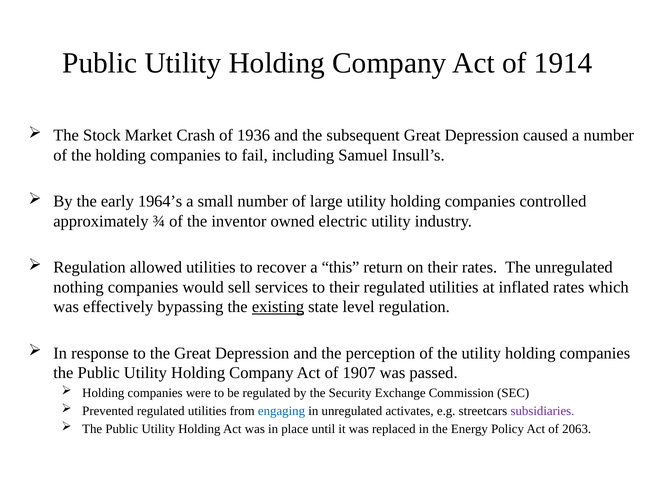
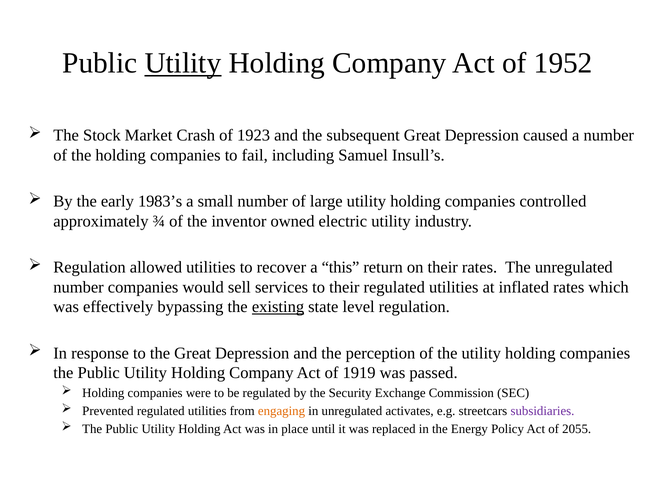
Utility underline: none -> present (183, 63)
1914: 1914 -> 1952 (563, 63)
1936: 1936 -> 1923 (254, 135)
1964’s: 1964’s -> 1983’s (160, 202)
nothing: nothing -> number (79, 288)
1907: 1907 -> 1919 (359, 373)
engaging colour: blue -> orange (282, 411)
2063: 2063 -> 2055 (577, 429)
